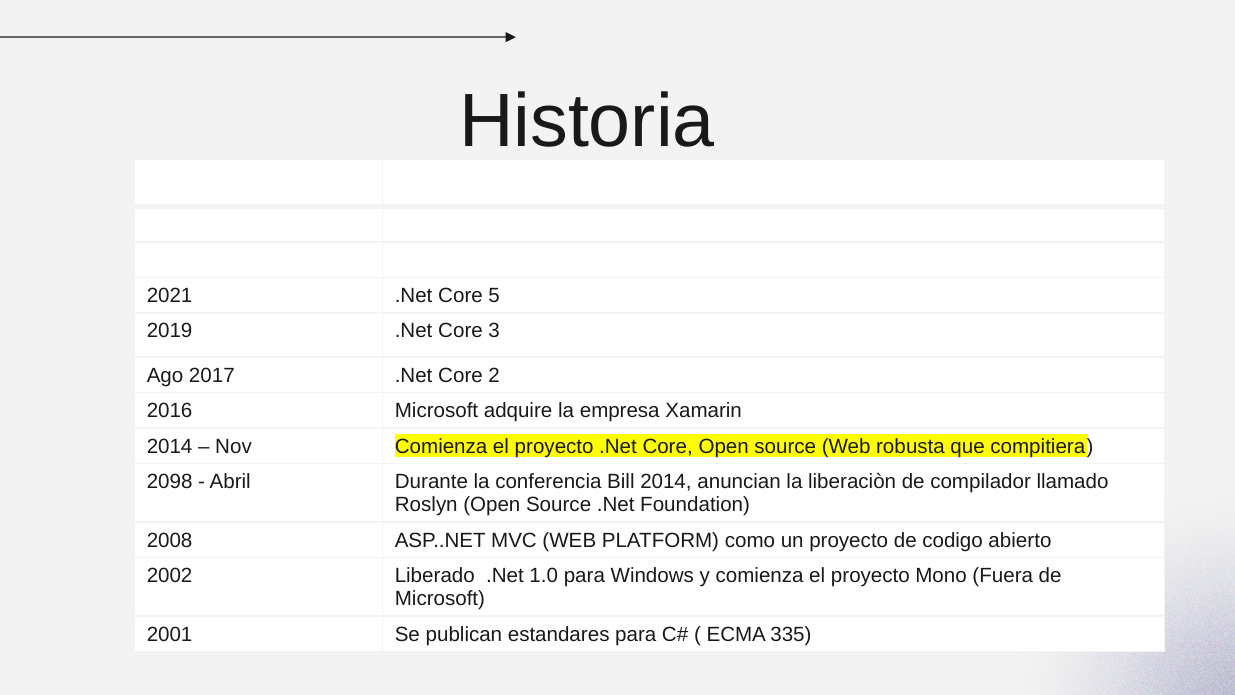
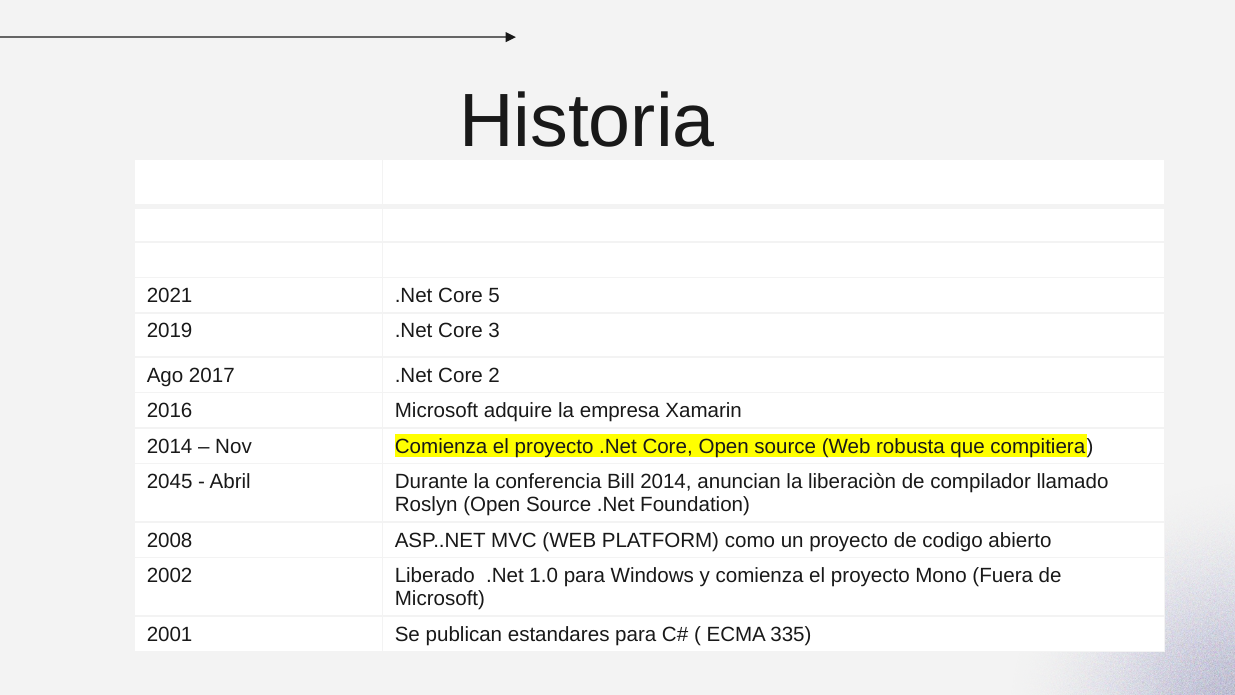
2098: 2098 -> 2045 (170, 482)
